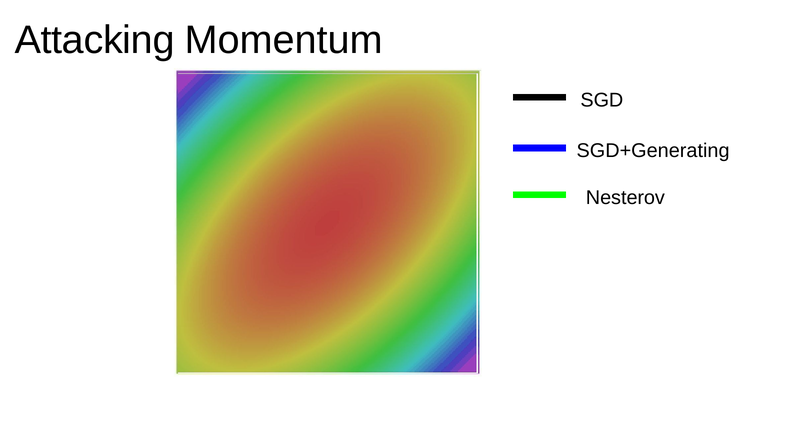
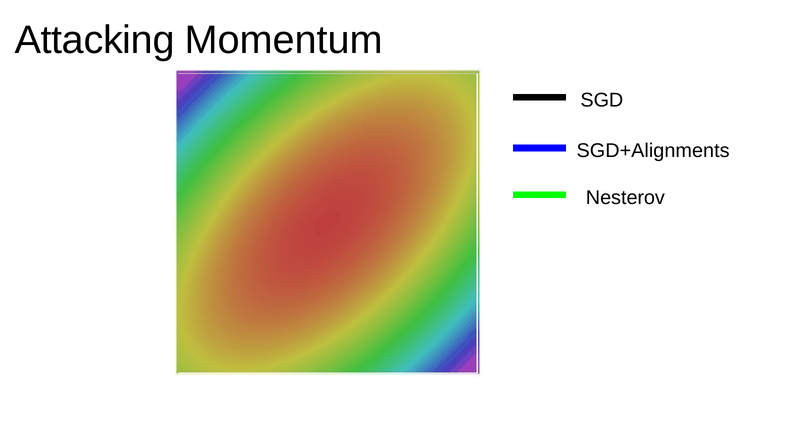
SGD+Generating: SGD+Generating -> SGD+Alignments (653, 151)
